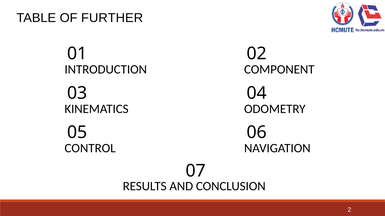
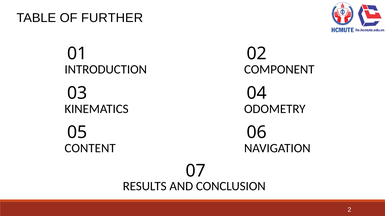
CONTROL: CONTROL -> CONTENT (90, 148)
